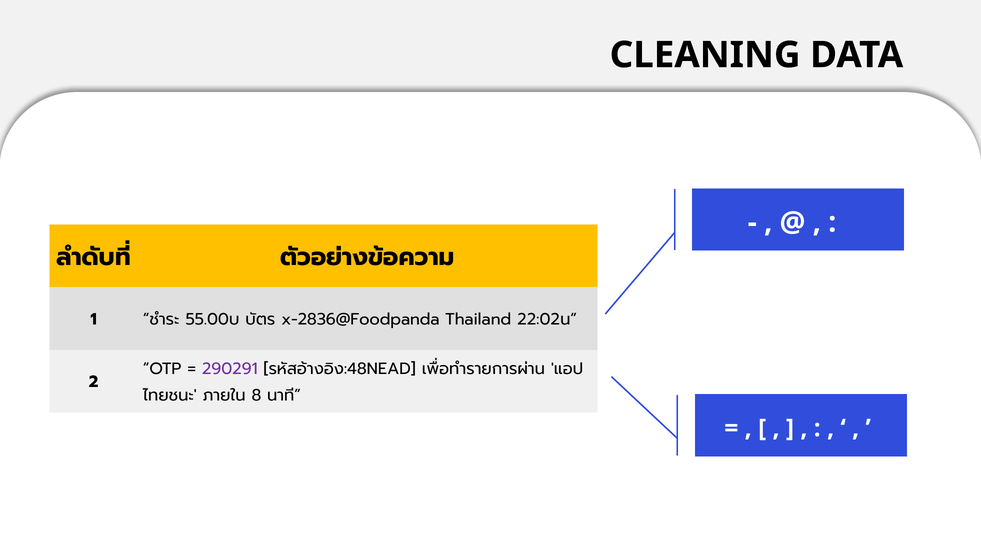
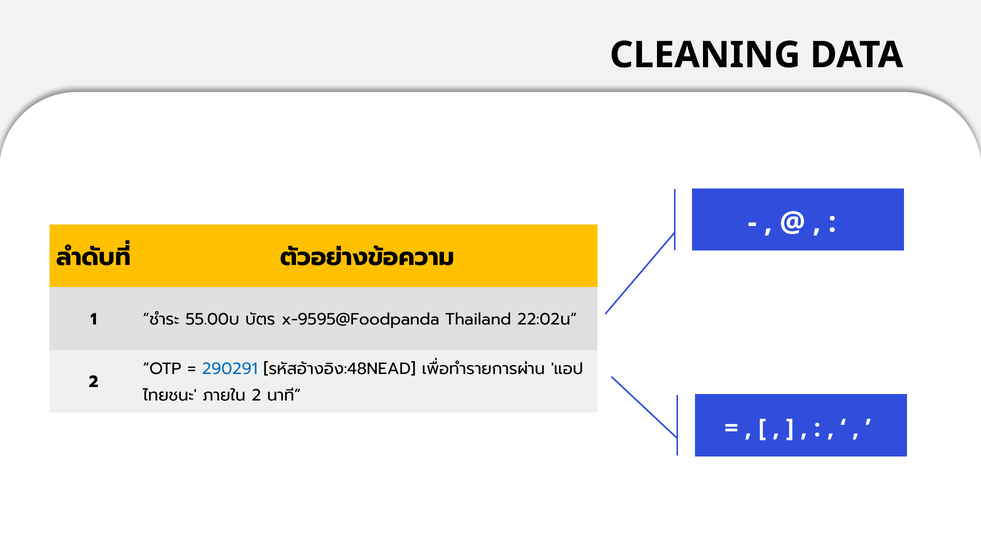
x-2836@Foodpanda: x-2836@Foodpanda -> x-9595@Foodpanda (360, 319)
290291 colour: purple -> blue (230, 369)
8: 8 -> 2 (256, 395)
